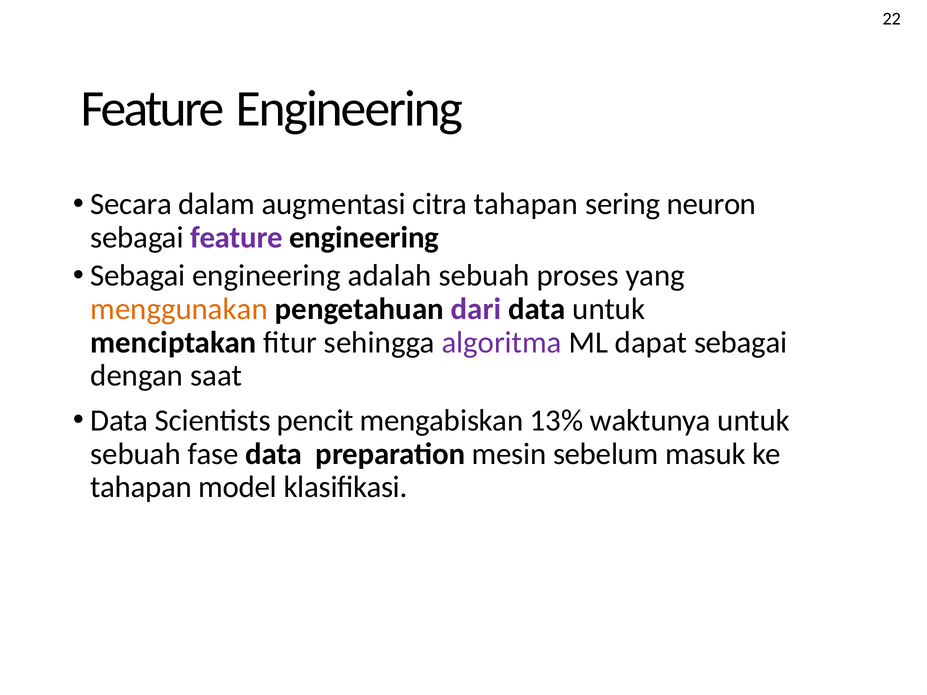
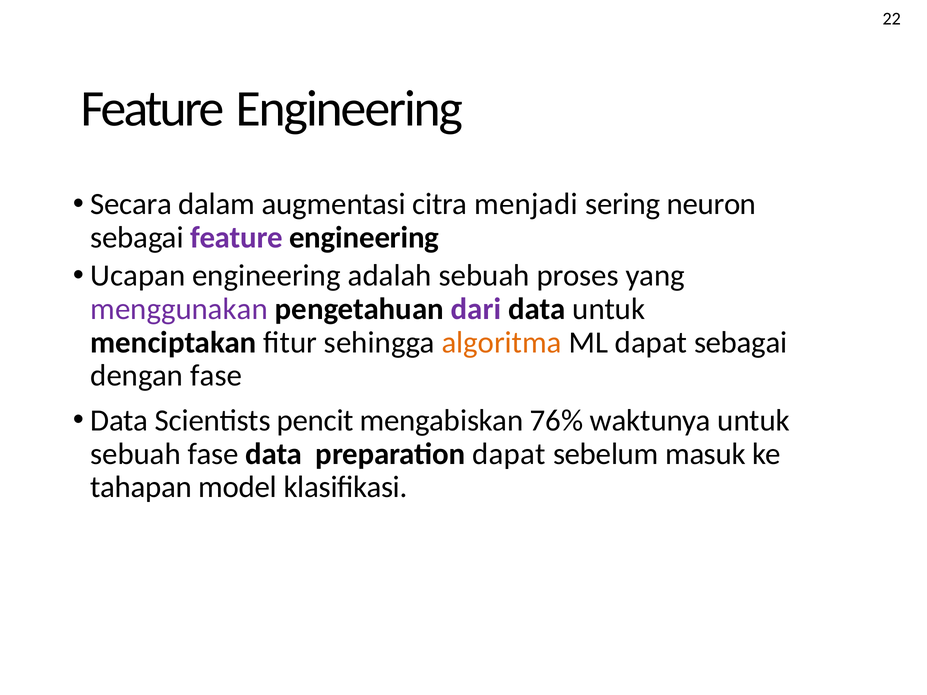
citra tahapan: tahapan -> menjadi (526, 204)
Sebagai: Sebagai -> Ucapan (138, 276)
menggunakan colour: orange -> purple (179, 309)
algoritma colour: purple -> orange (502, 343)
dengan saat: saat -> fase (216, 376)
13%: 13% -> 76% (557, 421)
preparation mesin: mesin -> dapat (509, 454)
